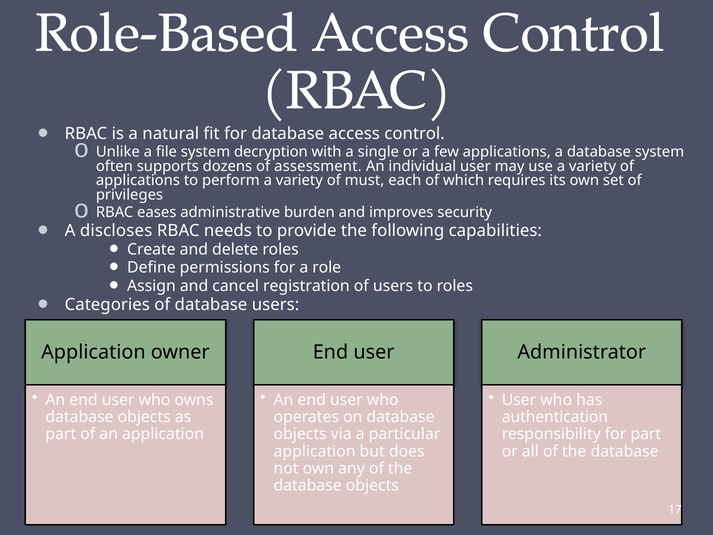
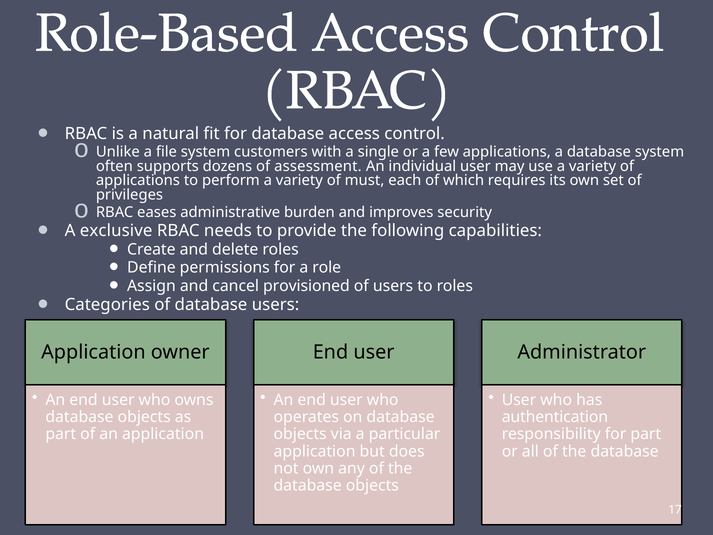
decryption: decryption -> customers (271, 152)
discloses: discloses -> exclusive (116, 231)
registration: registration -> provisioned (306, 286)
